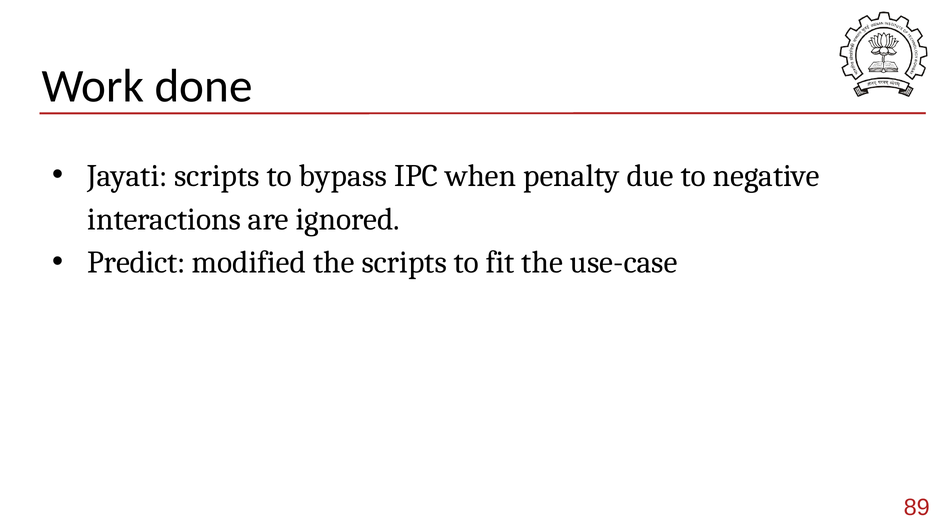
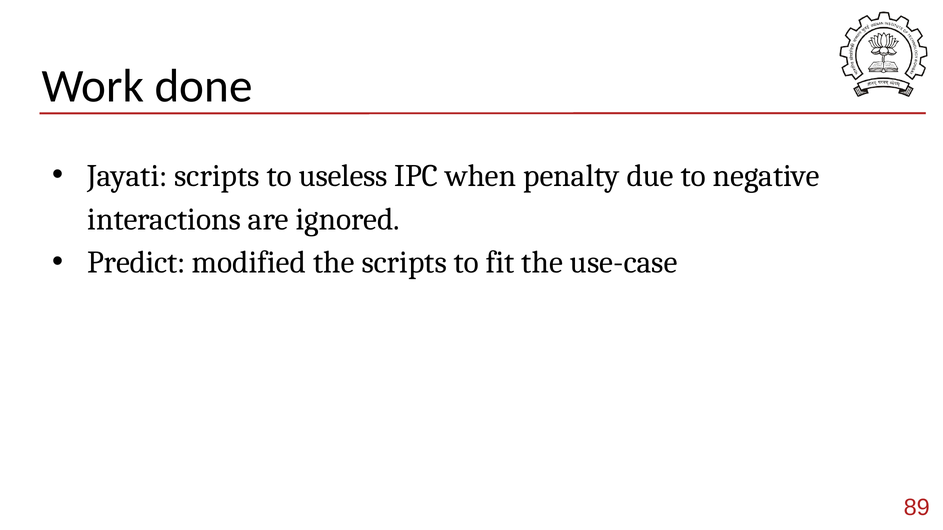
bypass: bypass -> useless (343, 176)
